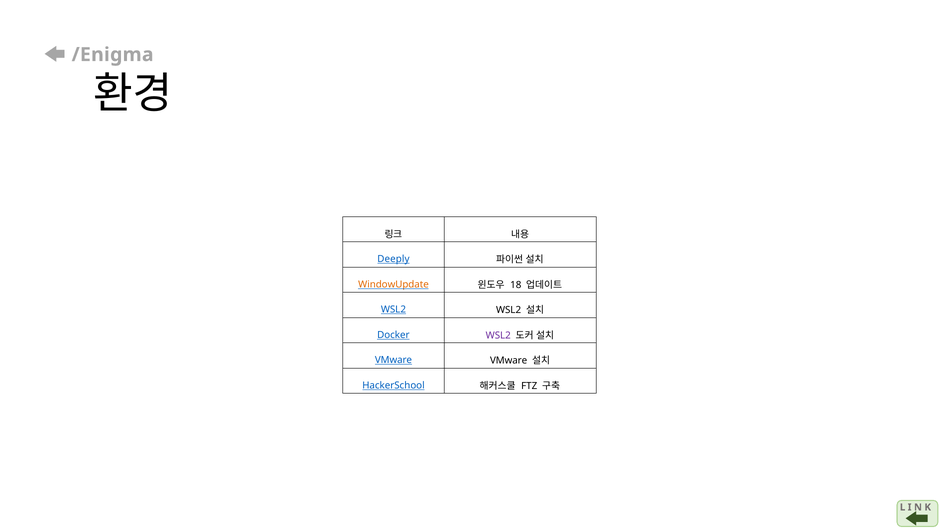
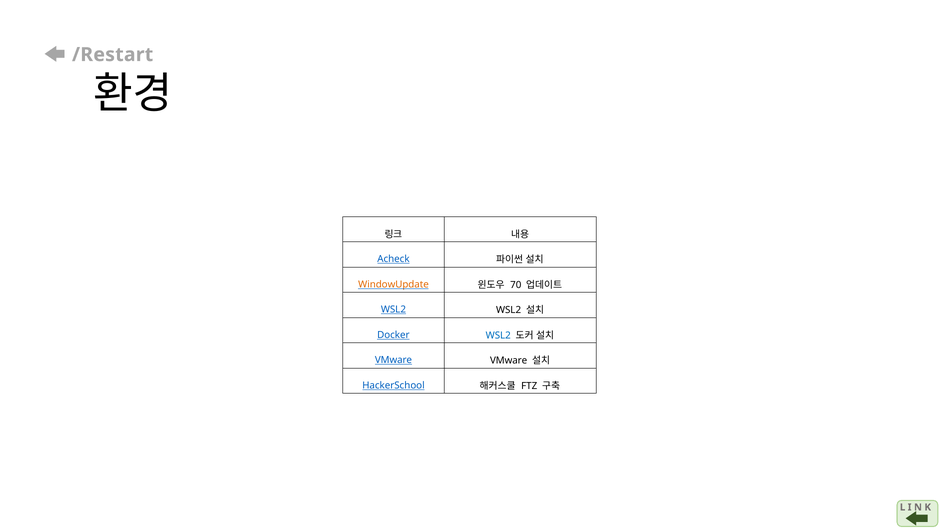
/Enigma: /Enigma -> /Restart (113, 55)
Deeply: Deeply -> Acheck (393, 259)
18: 18 -> 70 (516, 285)
WSL2 colour: purple -> blue (498, 336)
